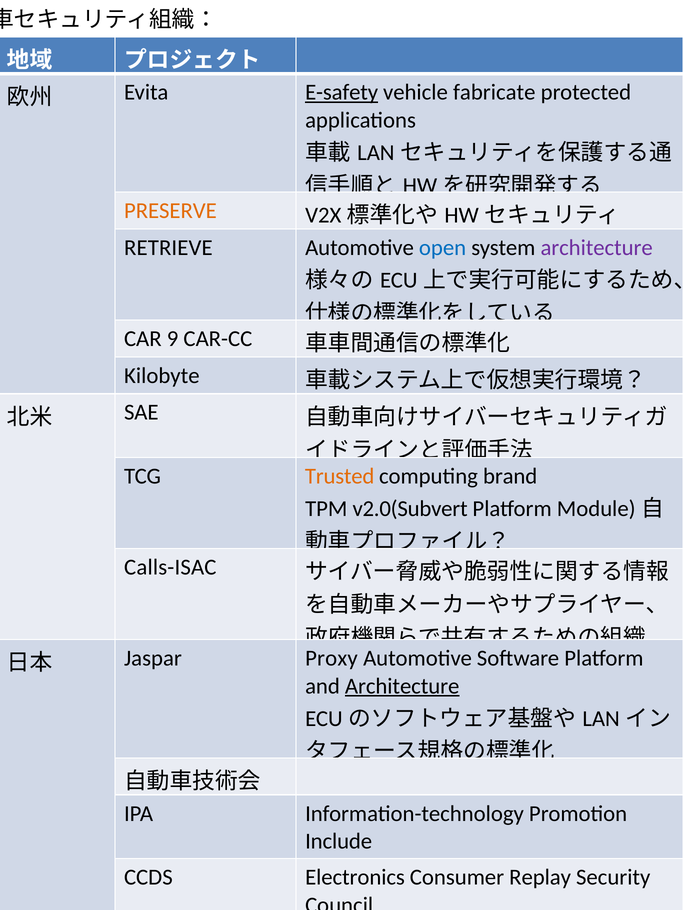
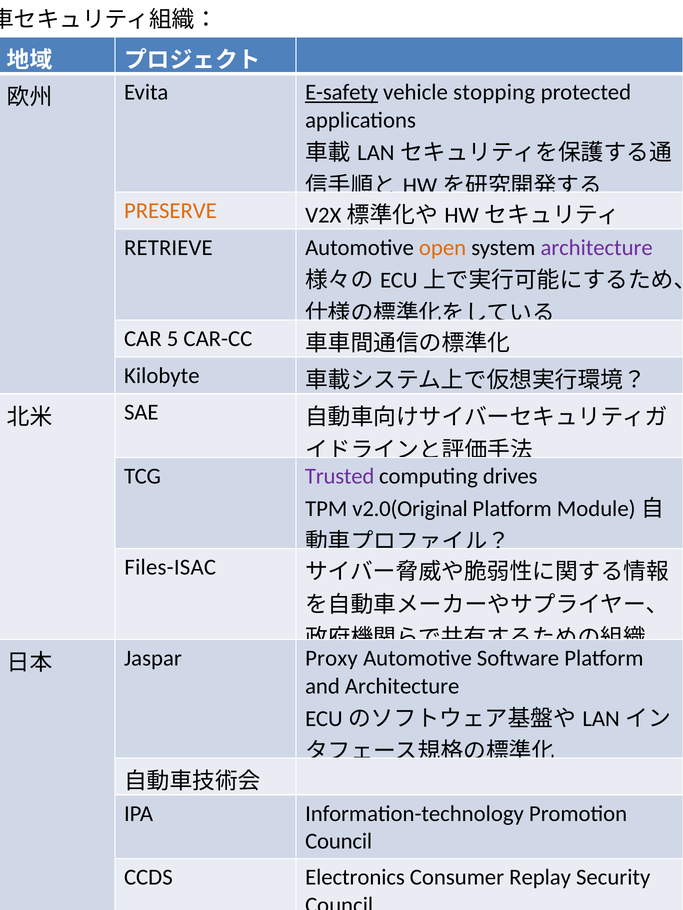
fabricate: fabricate -> stopping (494, 92)
open colour: blue -> orange (443, 248)
9: 9 -> 5 (173, 339)
Trusted colour: orange -> purple (340, 477)
brand: brand -> drives (510, 477)
v2.0(Subvert: v2.0(Subvert -> v2.0(Original (410, 509)
Calls-ISAC: Calls-ISAC -> Files-ISAC (170, 568)
Architecture underline: present -> none (402, 687)
Include: Include -> Council (339, 842)
